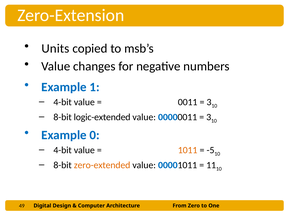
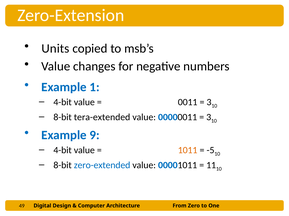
logic-extended: logic-extended -> tera-extended (102, 118)
0: 0 -> 9 (95, 135)
zero-extended colour: orange -> blue (102, 166)
